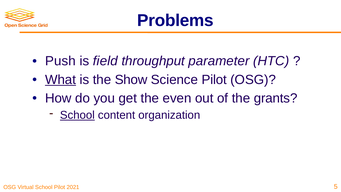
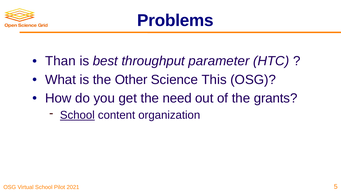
Push: Push -> Than (60, 61)
field: field -> best (105, 61)
What underline: present -> none (61, 80)
Show: Show -> Other (131, 80)
Science Pilot: Pilot -> This (214, 80)
even: even -> need (177, 98)
